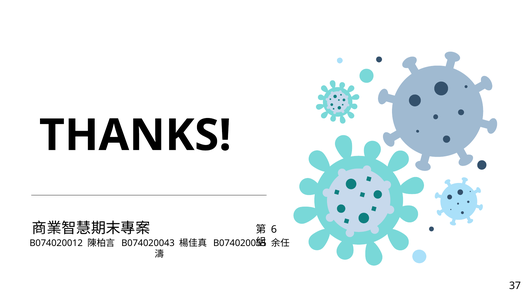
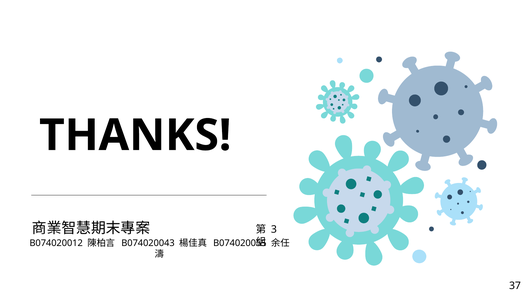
6: 6 -> 3 (274, 229)
